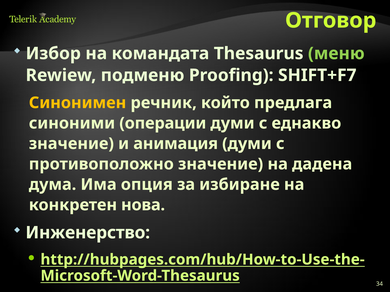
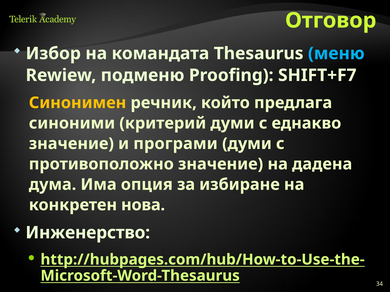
меню colour: light green -> light blue (336, 54)
операции: операции -> критерий (163, 123)
анимация: анимация -> програми (176, 144)
